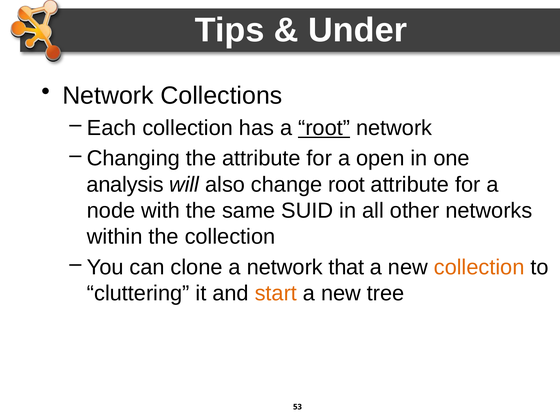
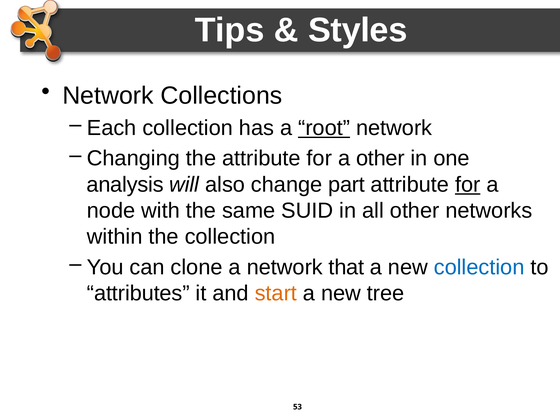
Under: Under -> Styles (358, 30)
a open: open -> other (380, 158)
change root: root -> part (347, 185)
for underline: none -> present (468, 185)
collection colour: orange -> blue (479, 267)
cluttering: cluttering -> attributes (138, 293)
